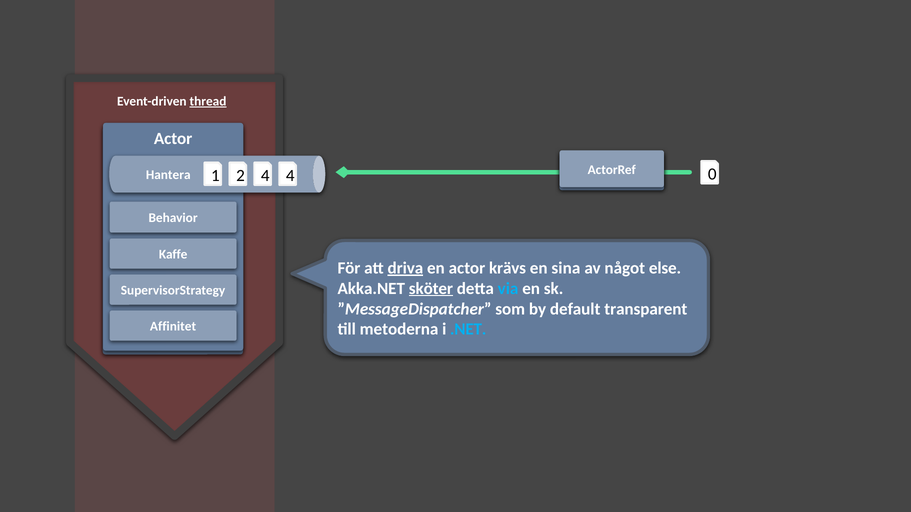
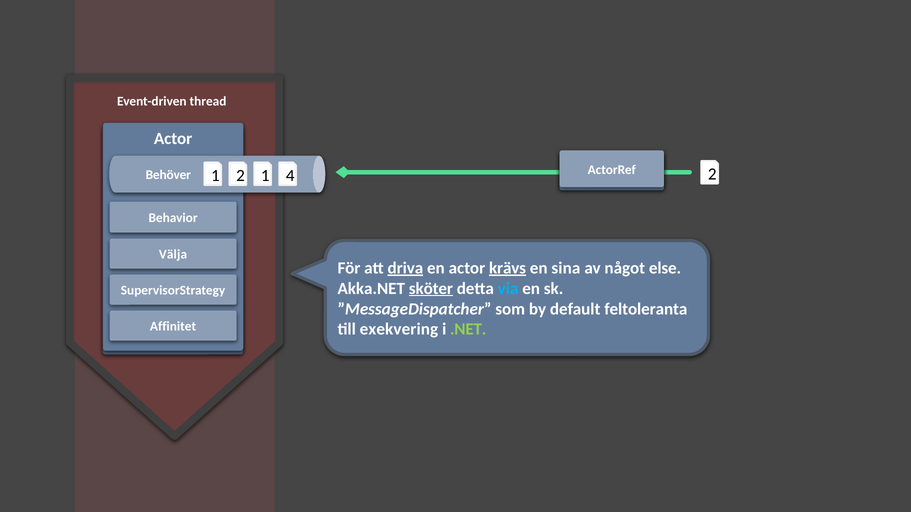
thread underline: present -> none (208, 101)
0: 0 -> 2 (712, 174)
2 4: 4 -> 1 (265, 176)
Hantera: Hantera -> Behöver (168, 175)
Kaffe: Kaffe -> Välja (173, 255)
krävs underline: none -> present (508, 268)
transparent: transparent -> feltoleranta (646, 309)
metoderna: metoderna -> exekvering (399, 330)
.NET colour: light blue -> light green (468, 330)
